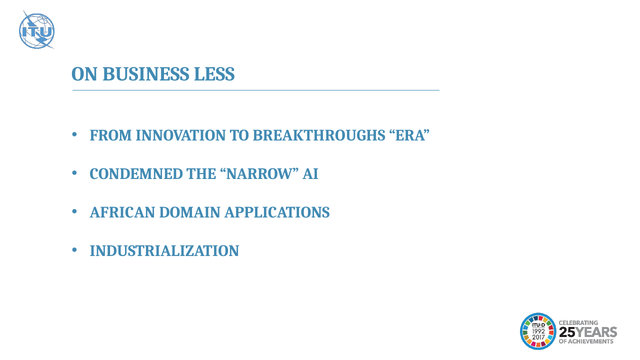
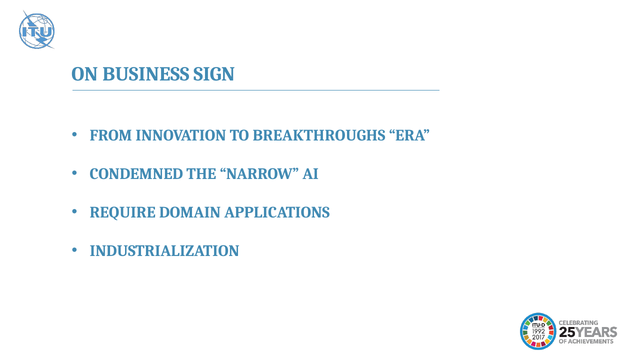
LESS: LESS -> SIGN (214, 74)
AFRICAN: AFRICAN -> REQUIRE (123, 212)
